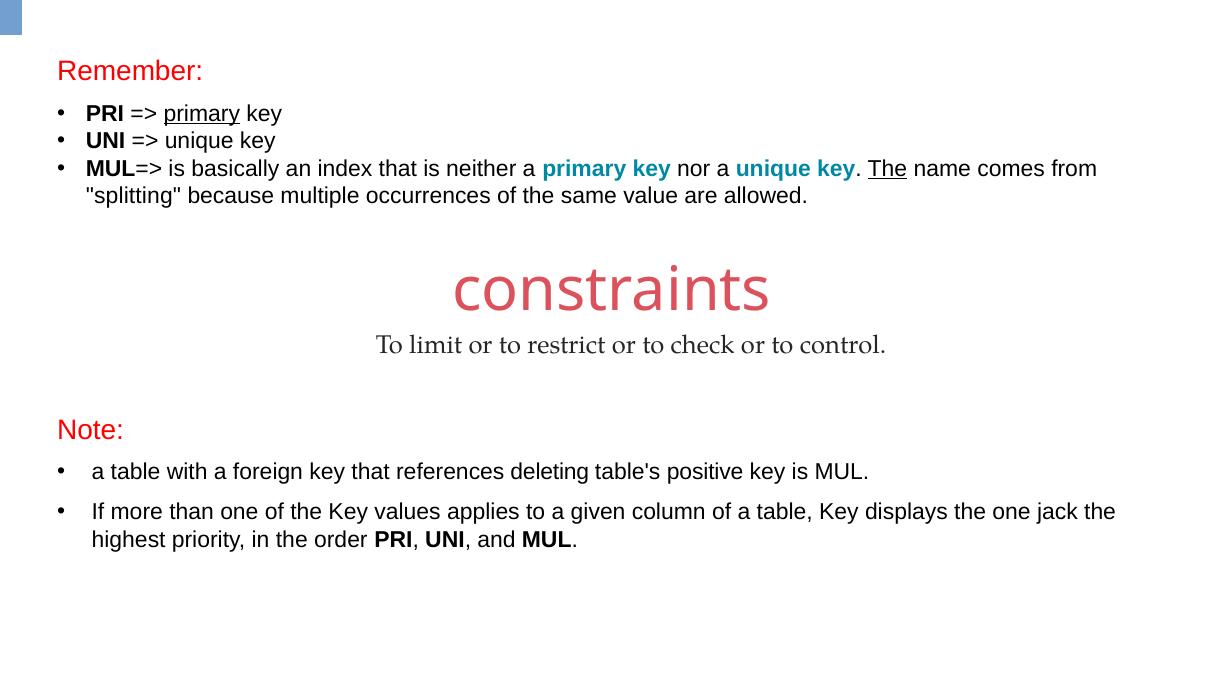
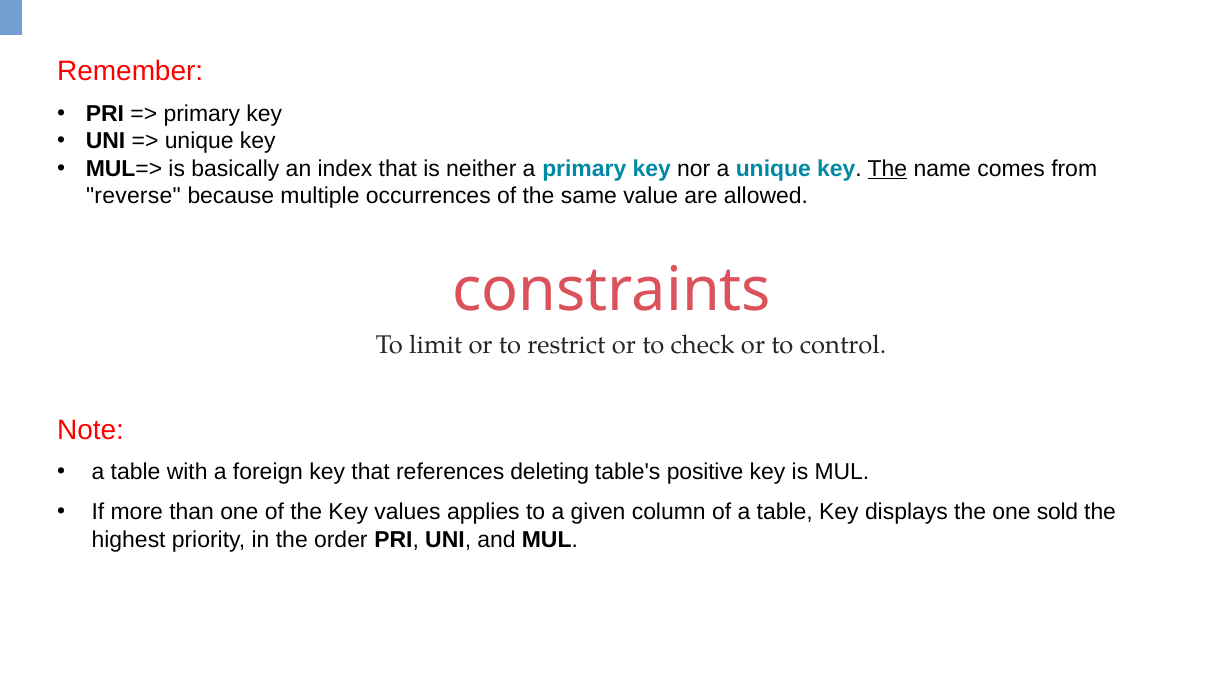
primary underline: present -> none (202, 114)
splitting: splitting -> reverse (133, 196)
jack: jack -> sold (1058, 512)
